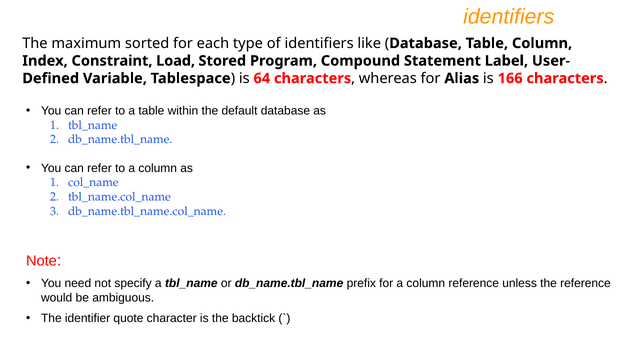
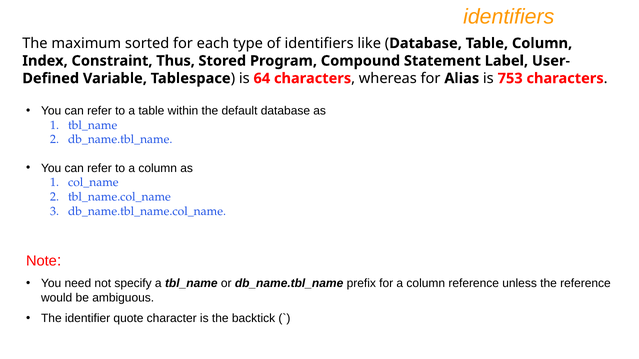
Load: Load -> Thus (176, 61)
166: 166 -> 753 (510, 78)
